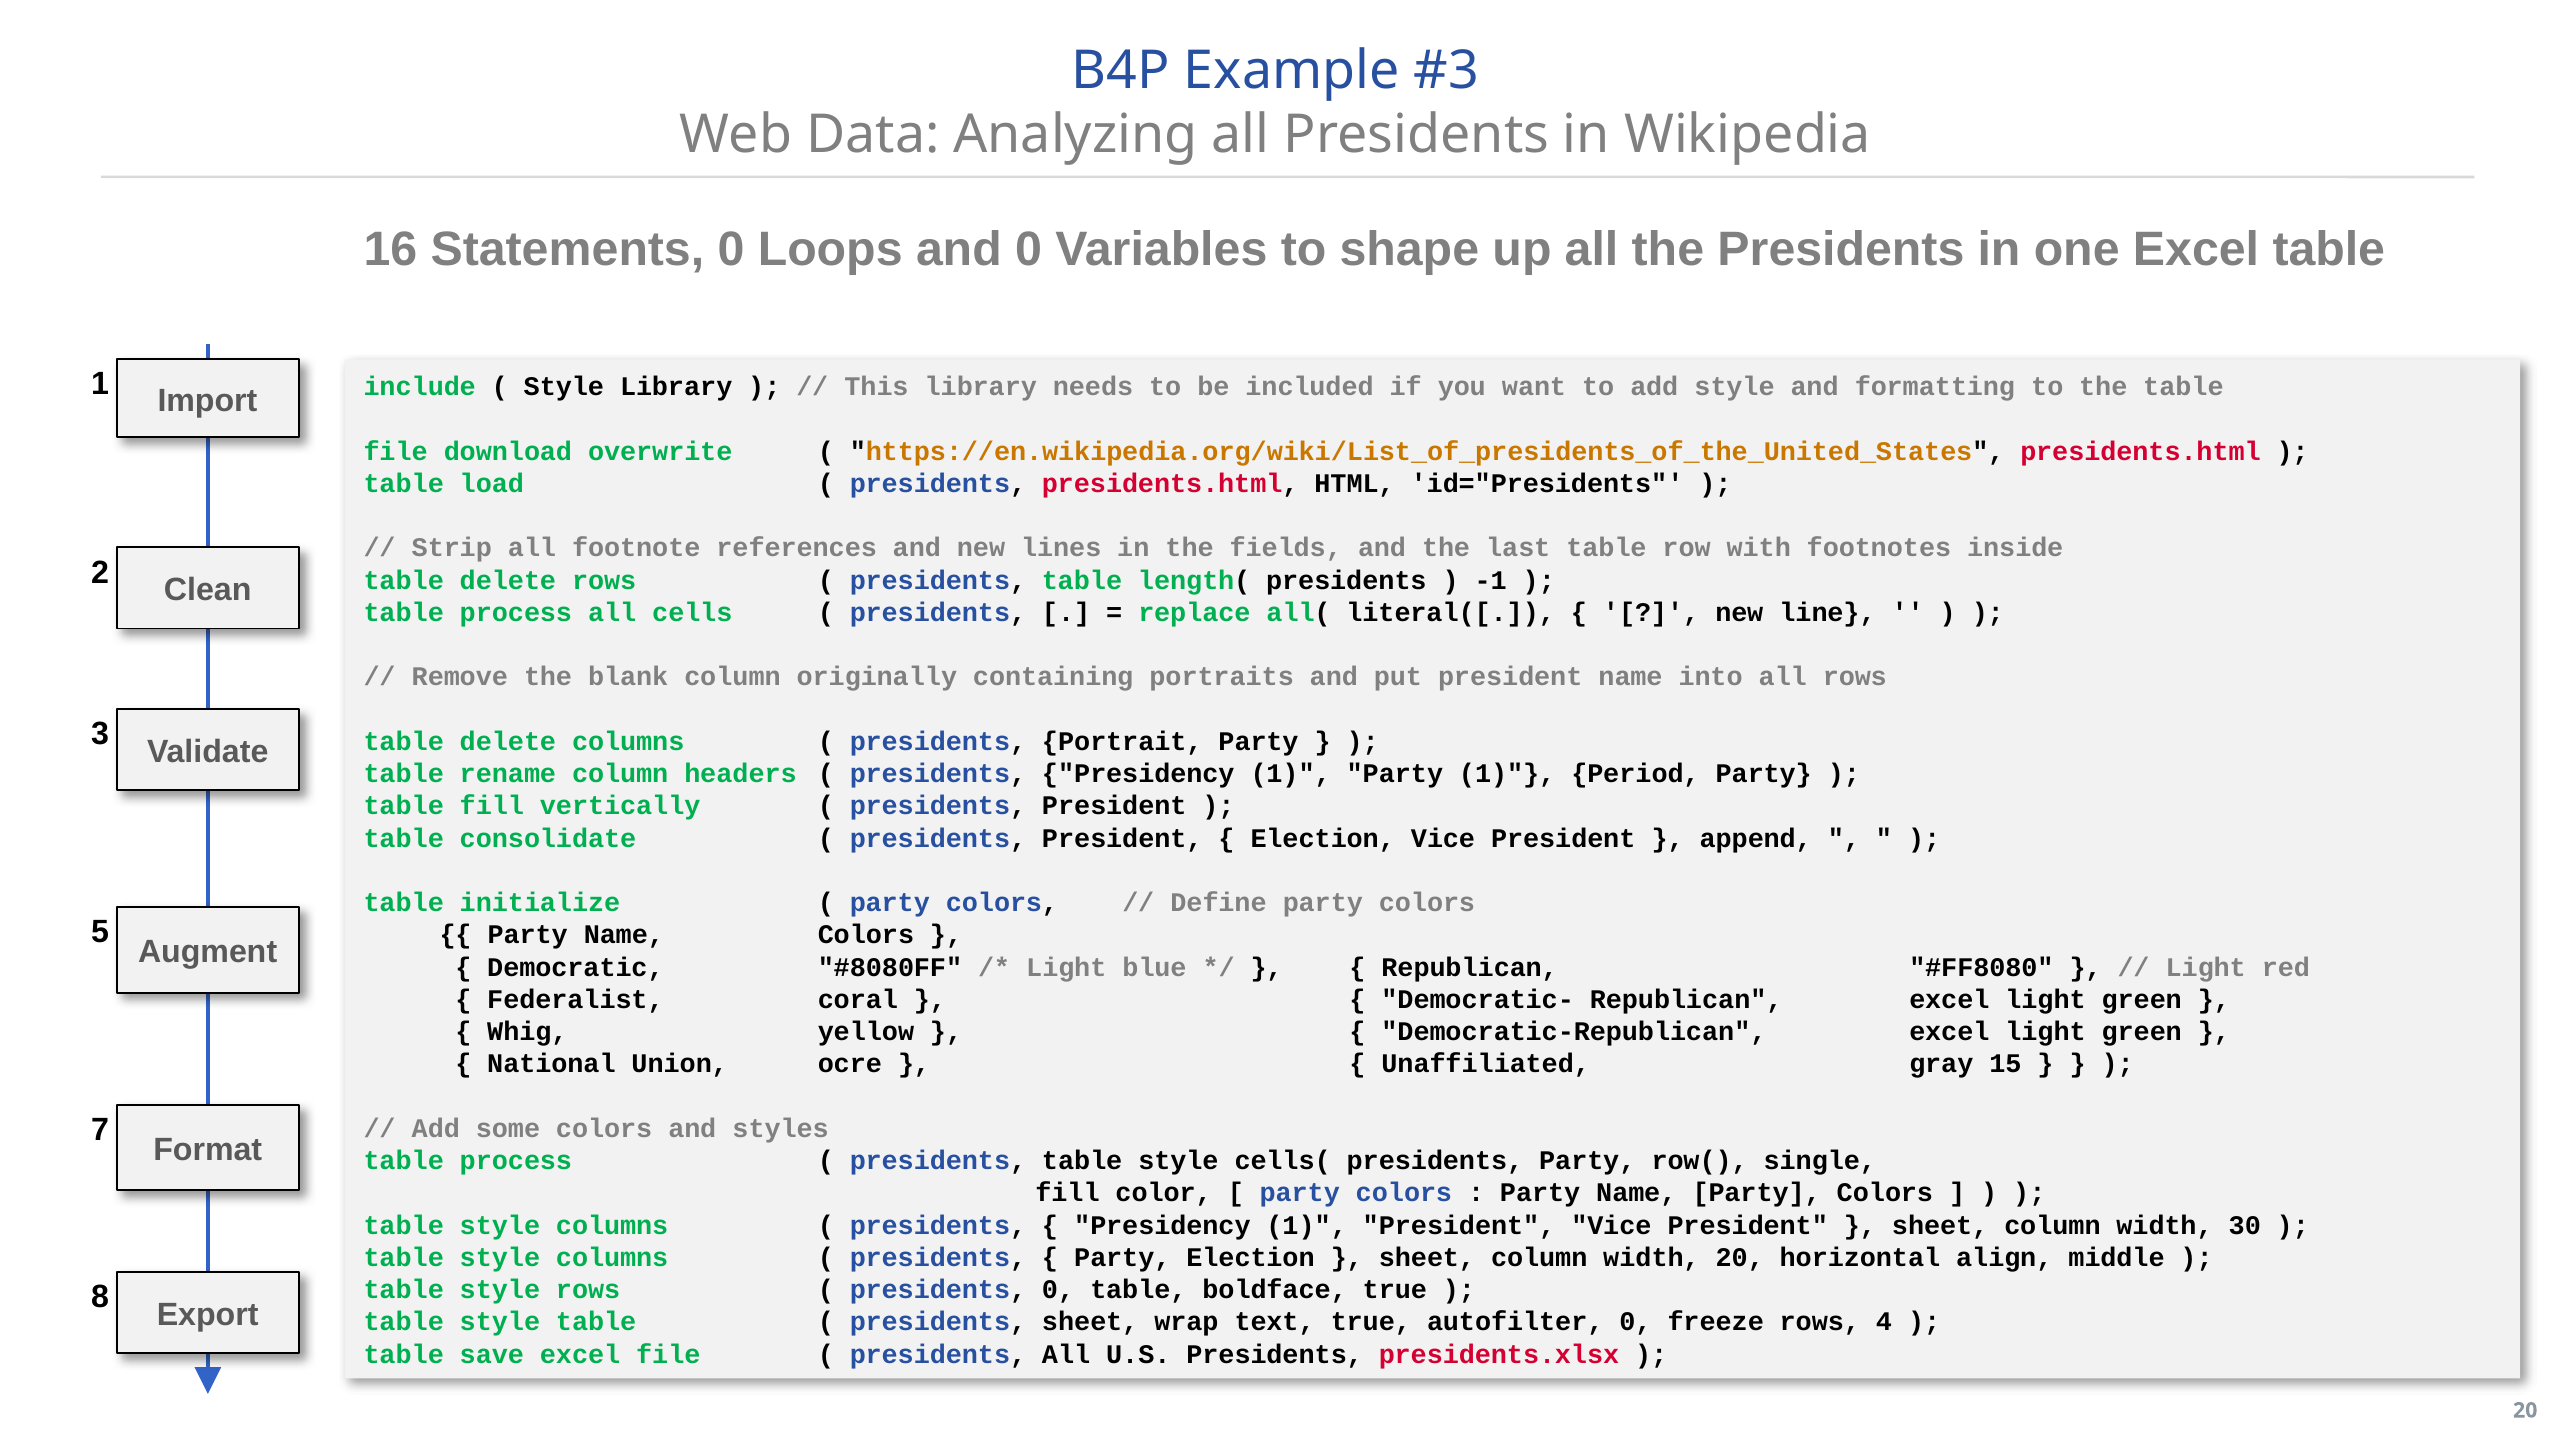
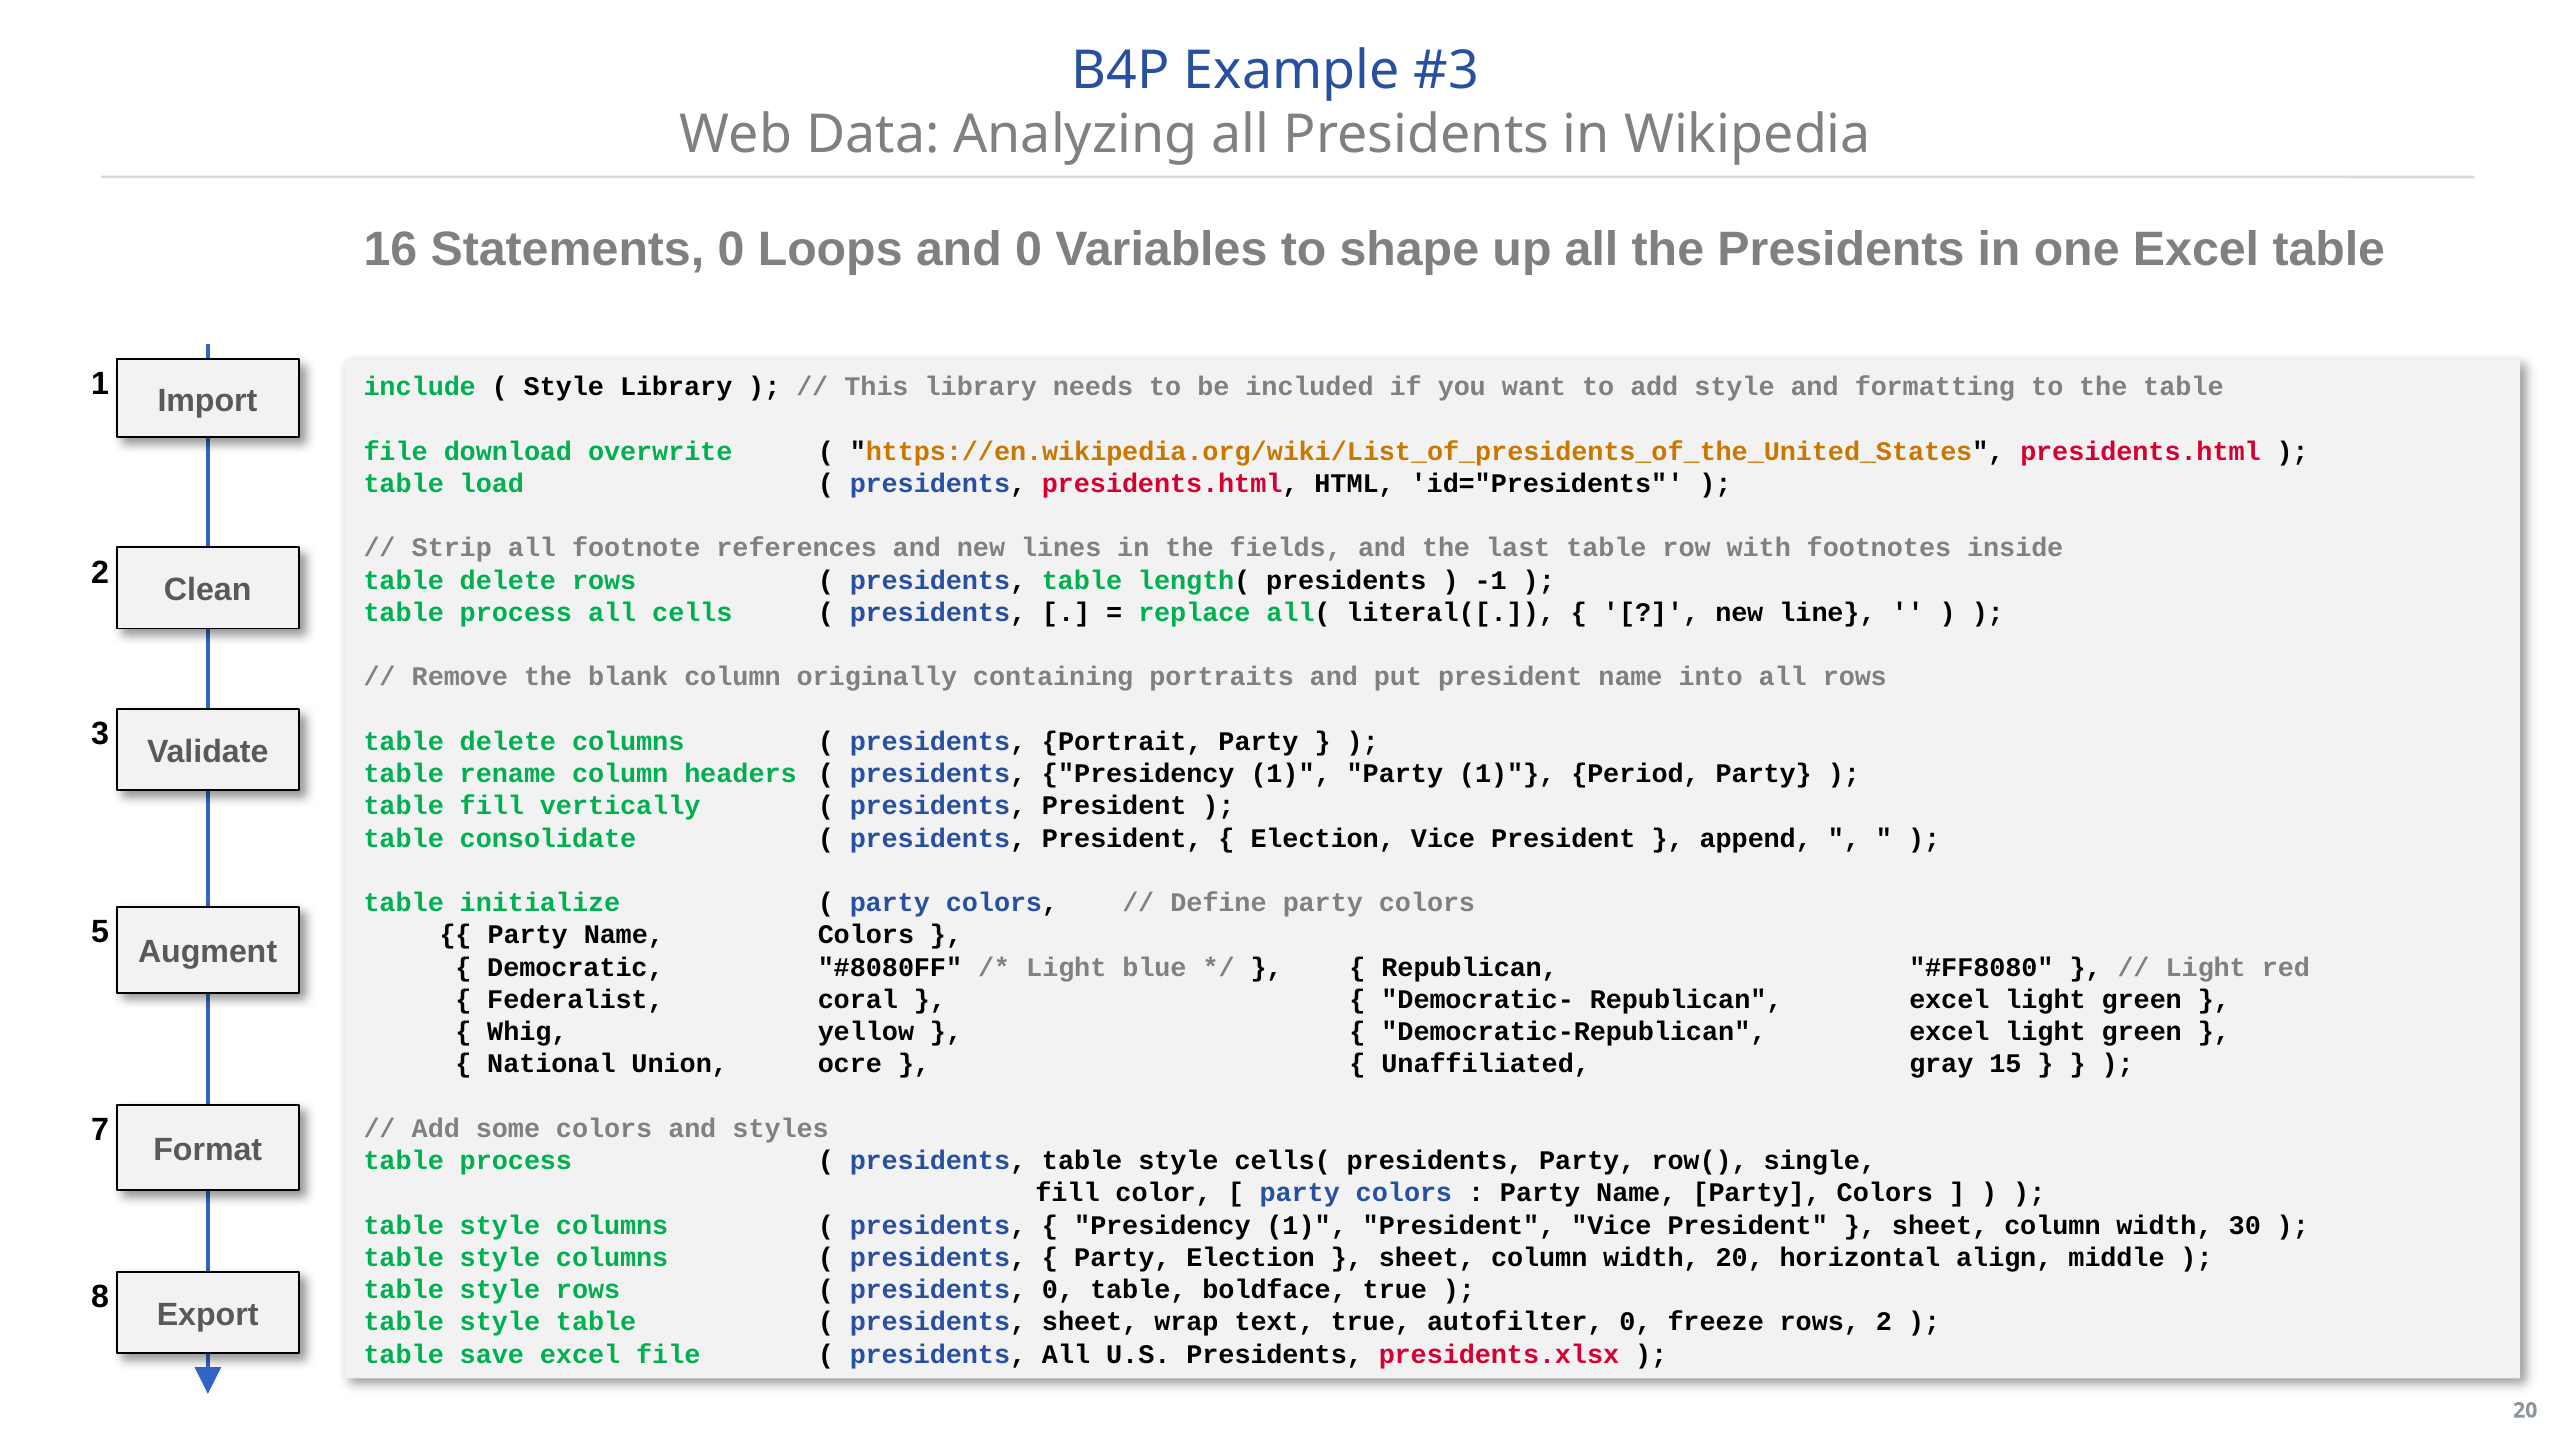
rows 4: 4 -> 2 (1884, 1322)
